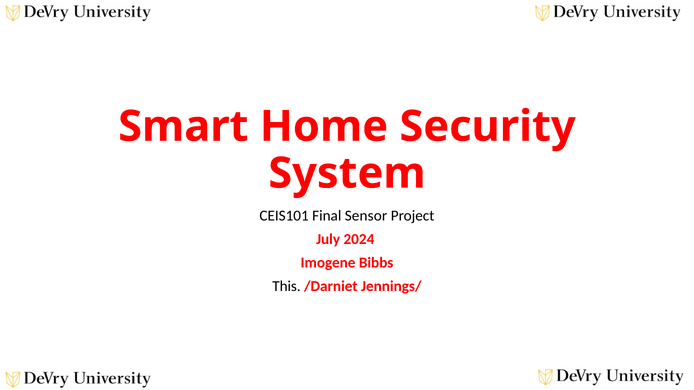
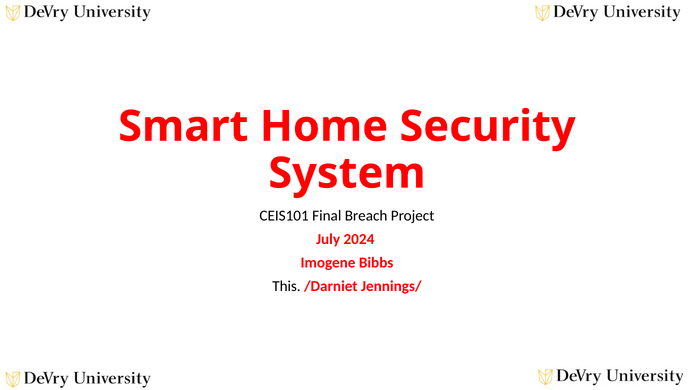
Sensor: Sensor -> Breach (366, 216)
